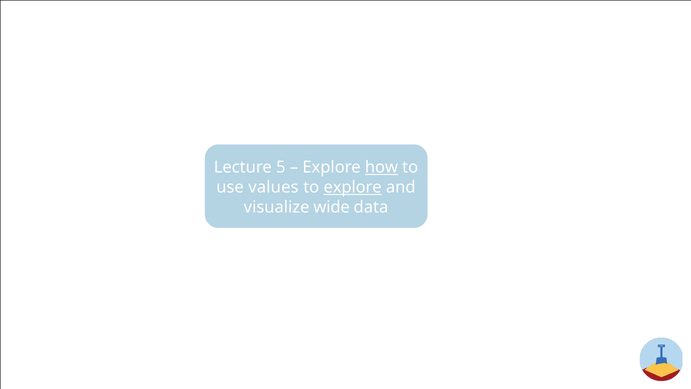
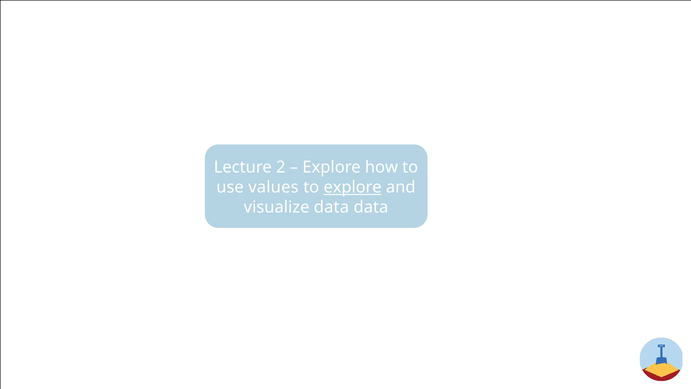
5: 5 -> 2 (281, 167)
how underline: present -> none (381, 167)
visualize wide: wide -> data (331, 207)
